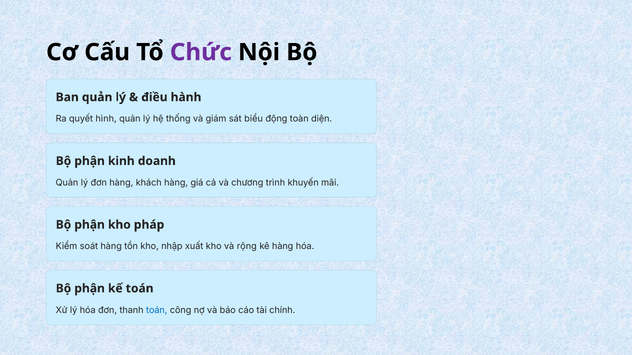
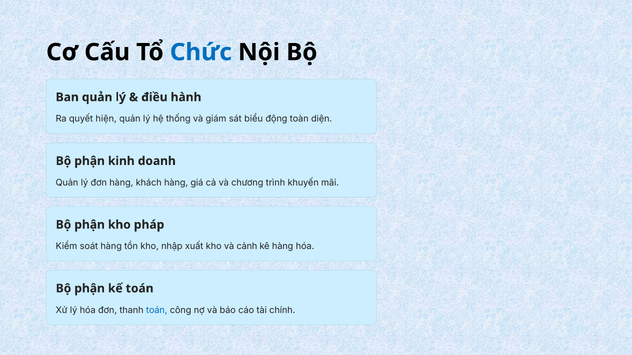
Chức colour: purple -> blue (201, 52)
hình: hình -> hiện (106, 119)
rộng: rộng -> cảnh (247, 247)
